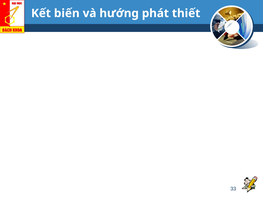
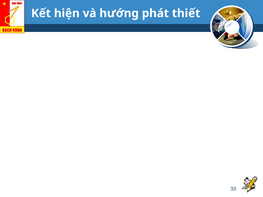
biến: biến -> hiện (67, 13)
